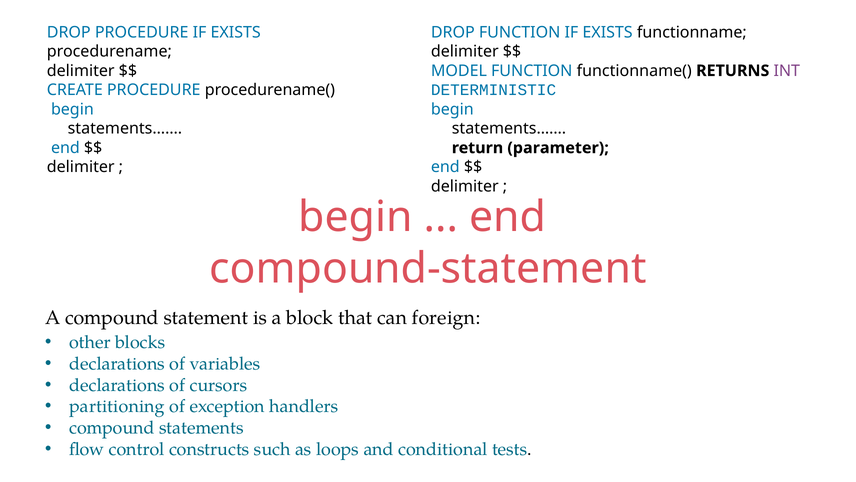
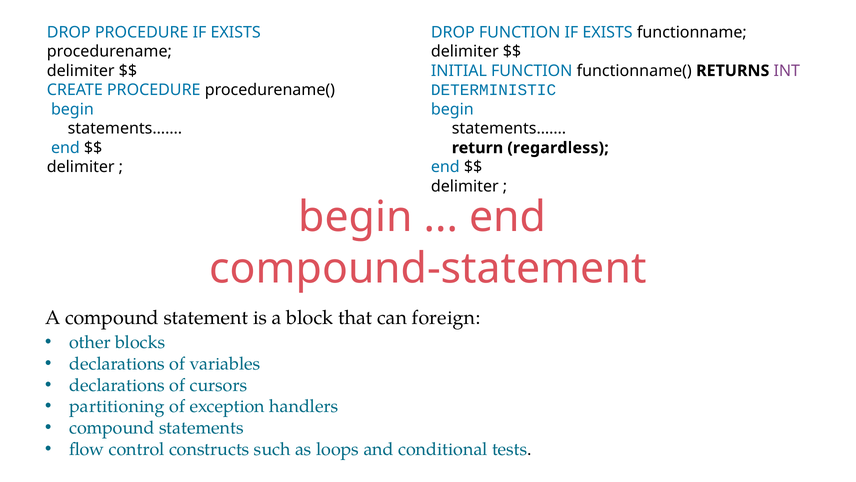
MODEL: MODEL -> INITIAL (459, 71)
parameter: parameter -> regardless (558, 148)
